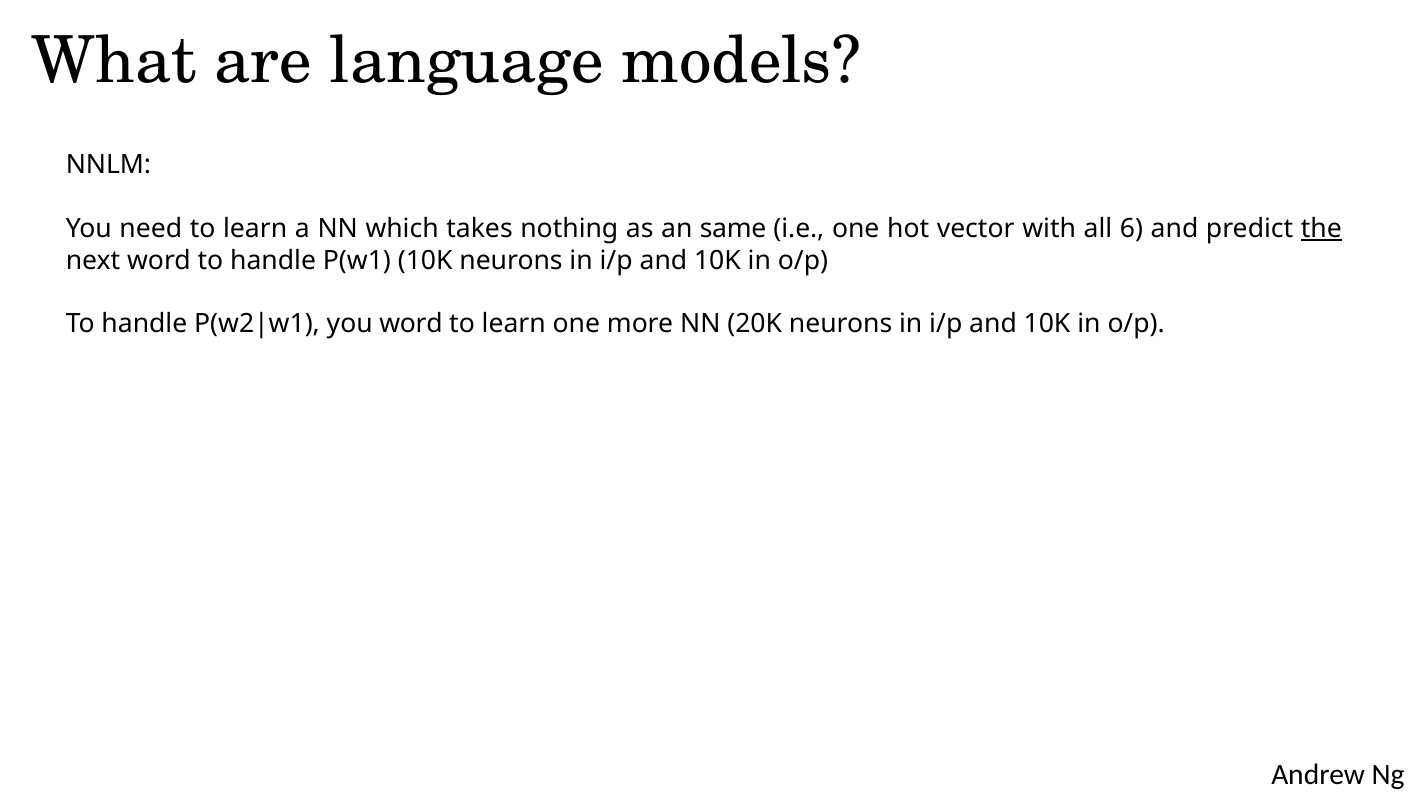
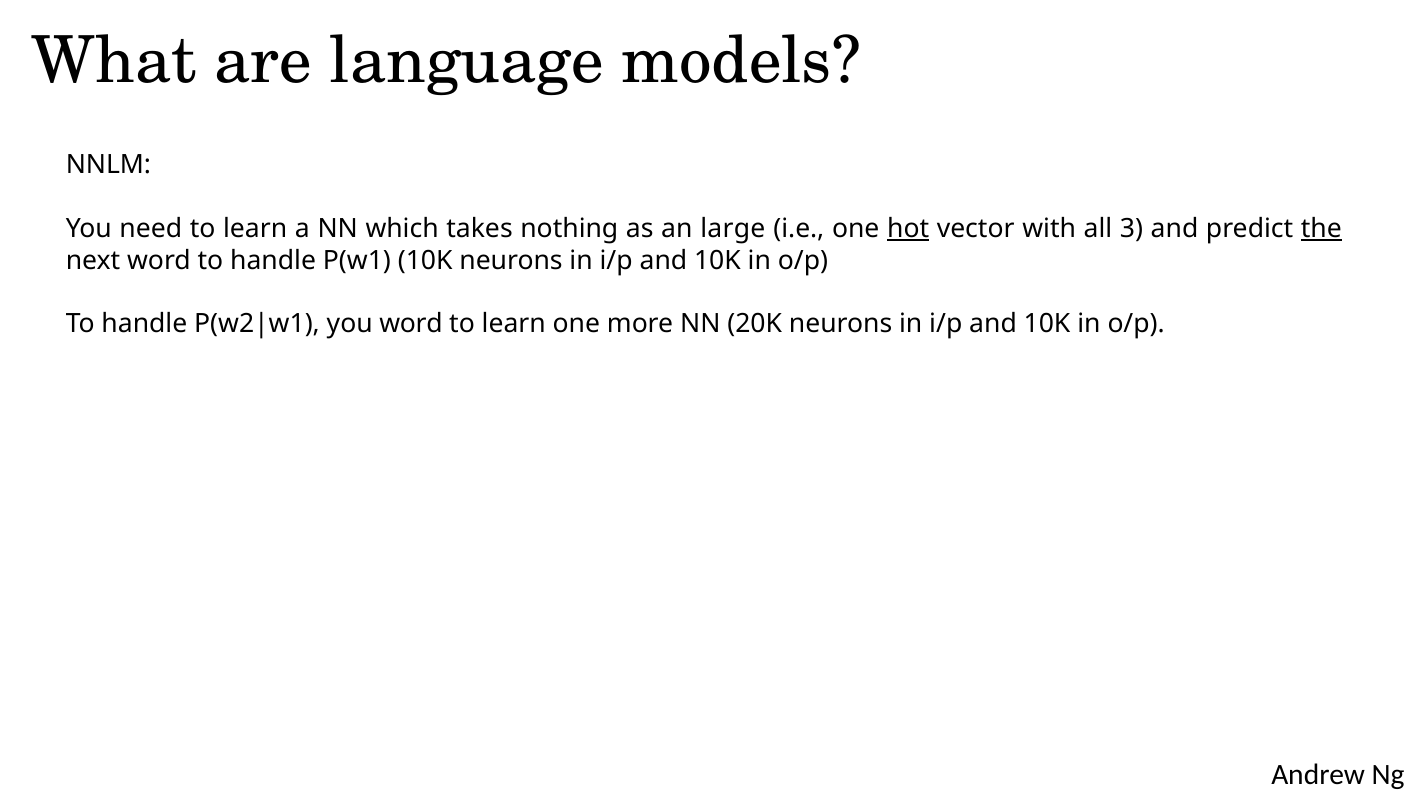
same: same -> large (733, 229)
hot underline: none -> present (908, 229)
6: 6 -> 3 (1131, 229)
